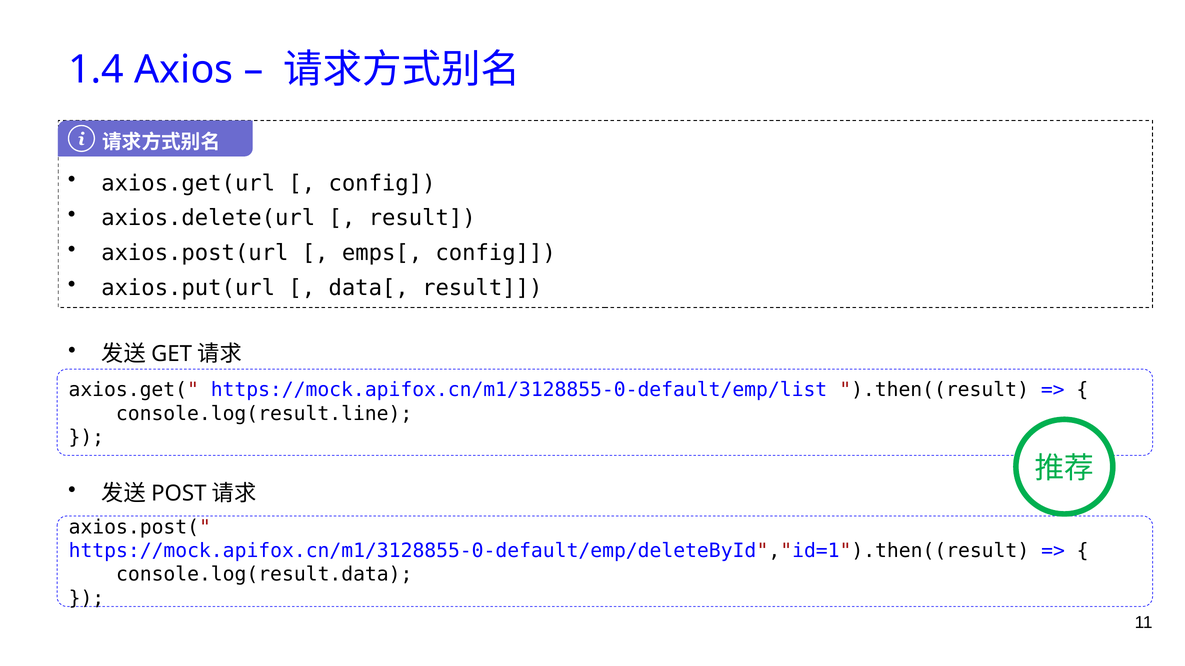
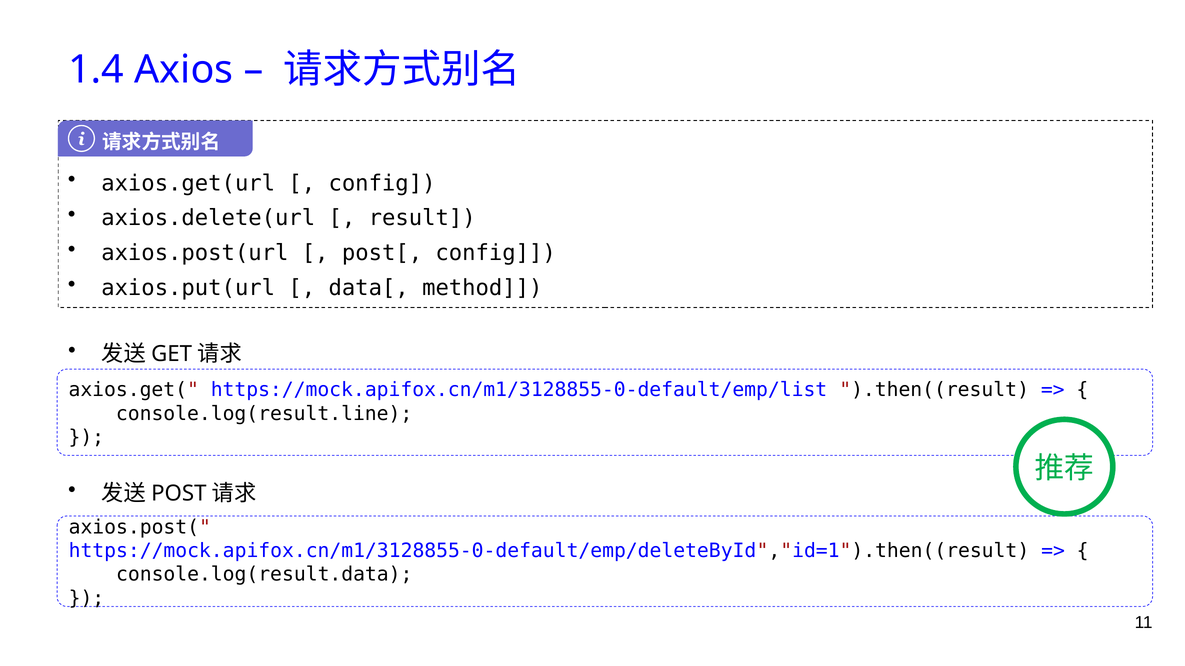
emps[: emps[ -> post[ (382, 253)
data[ result: result -> method (482, 288)
